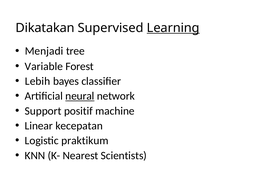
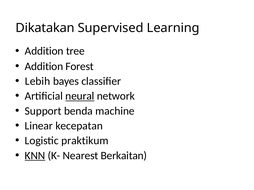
Learning underline: present -> none (173, 28)
Menjadi: Menjadi -> Addition (44, 51)
Variable: Variable -> Addition (44, 66)
positif: positif -> benda (78, 111)
KNN underline: none -> present (35, 156)
Scientists: Scientists -> Berkaitan (124, 156)
